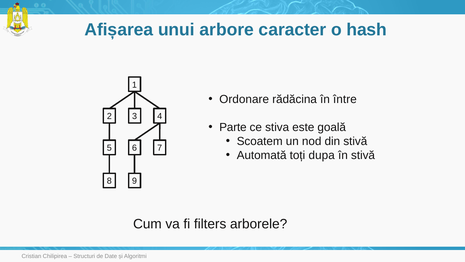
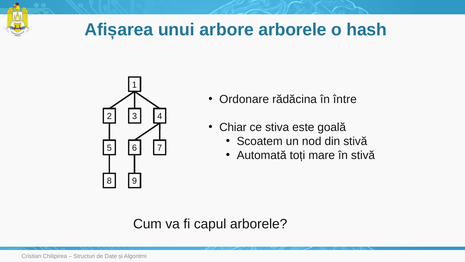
arbore caracter: caracter -> arborele (293, 30)
Parte: Parte -> Chiar (233, 127)
dupa: dupa -> mare (322, 155)
filters: filters -> capul (210, 223)
